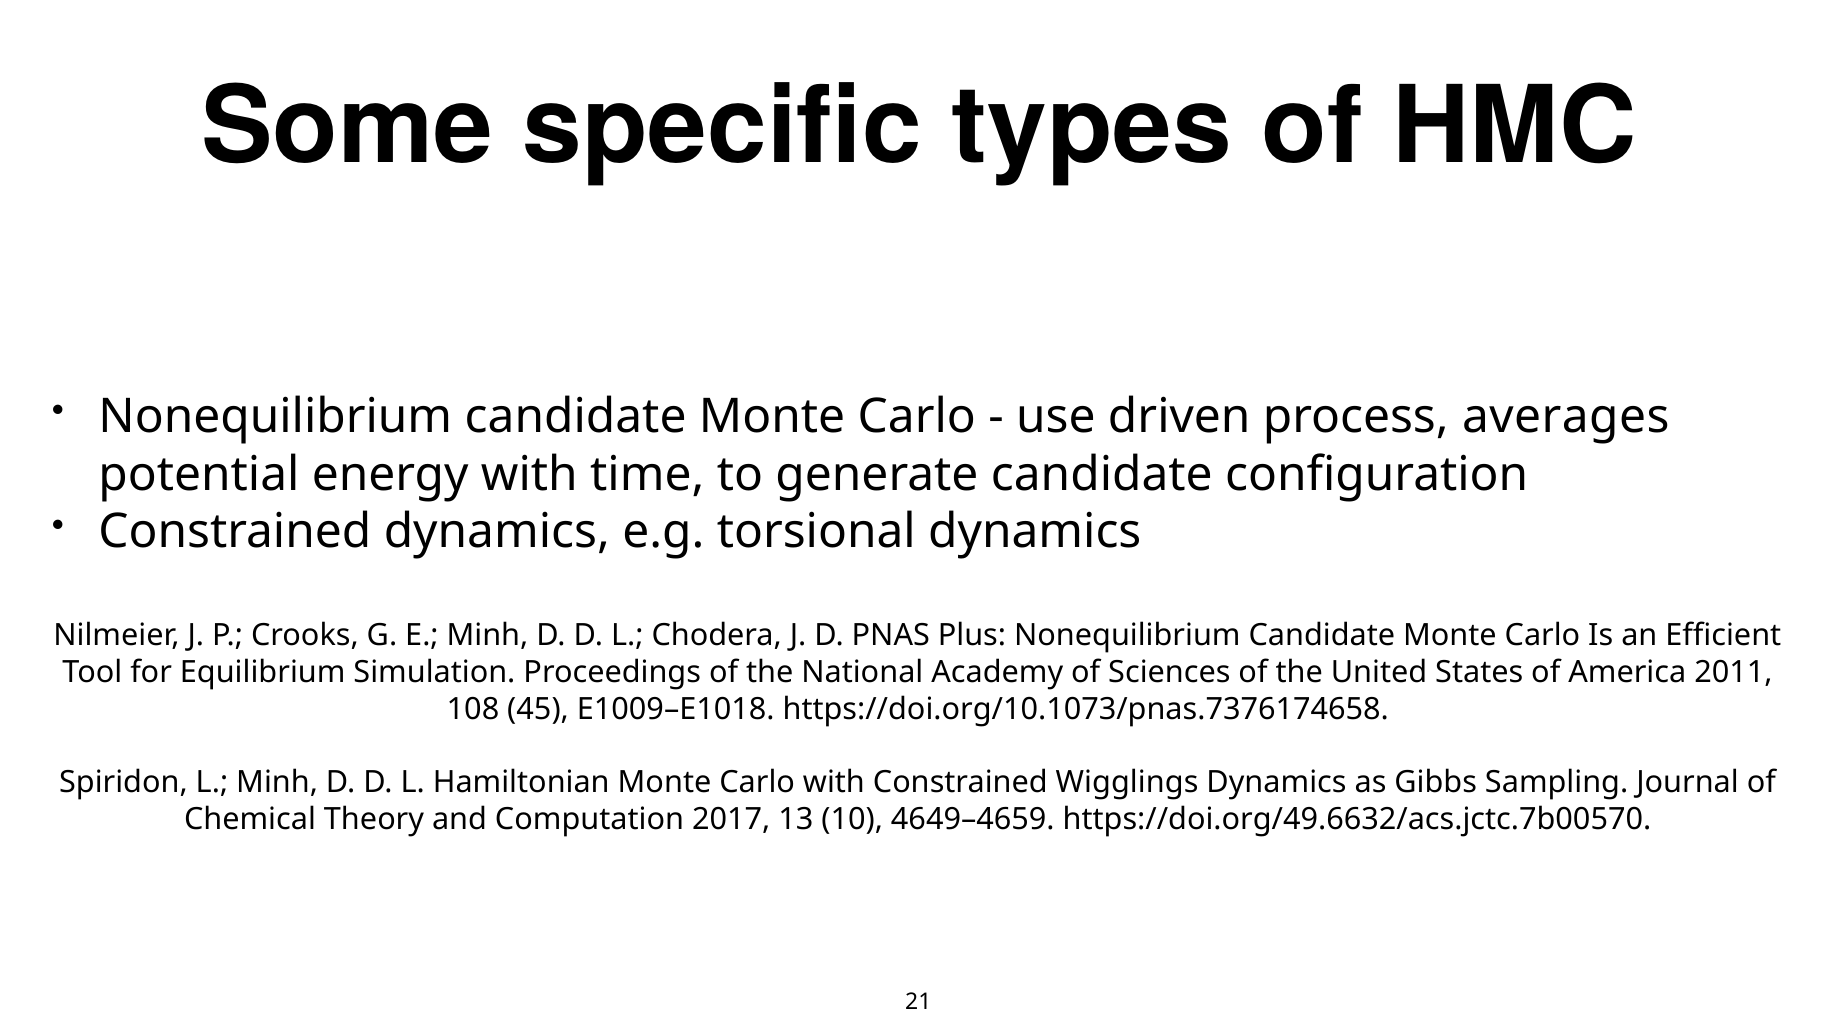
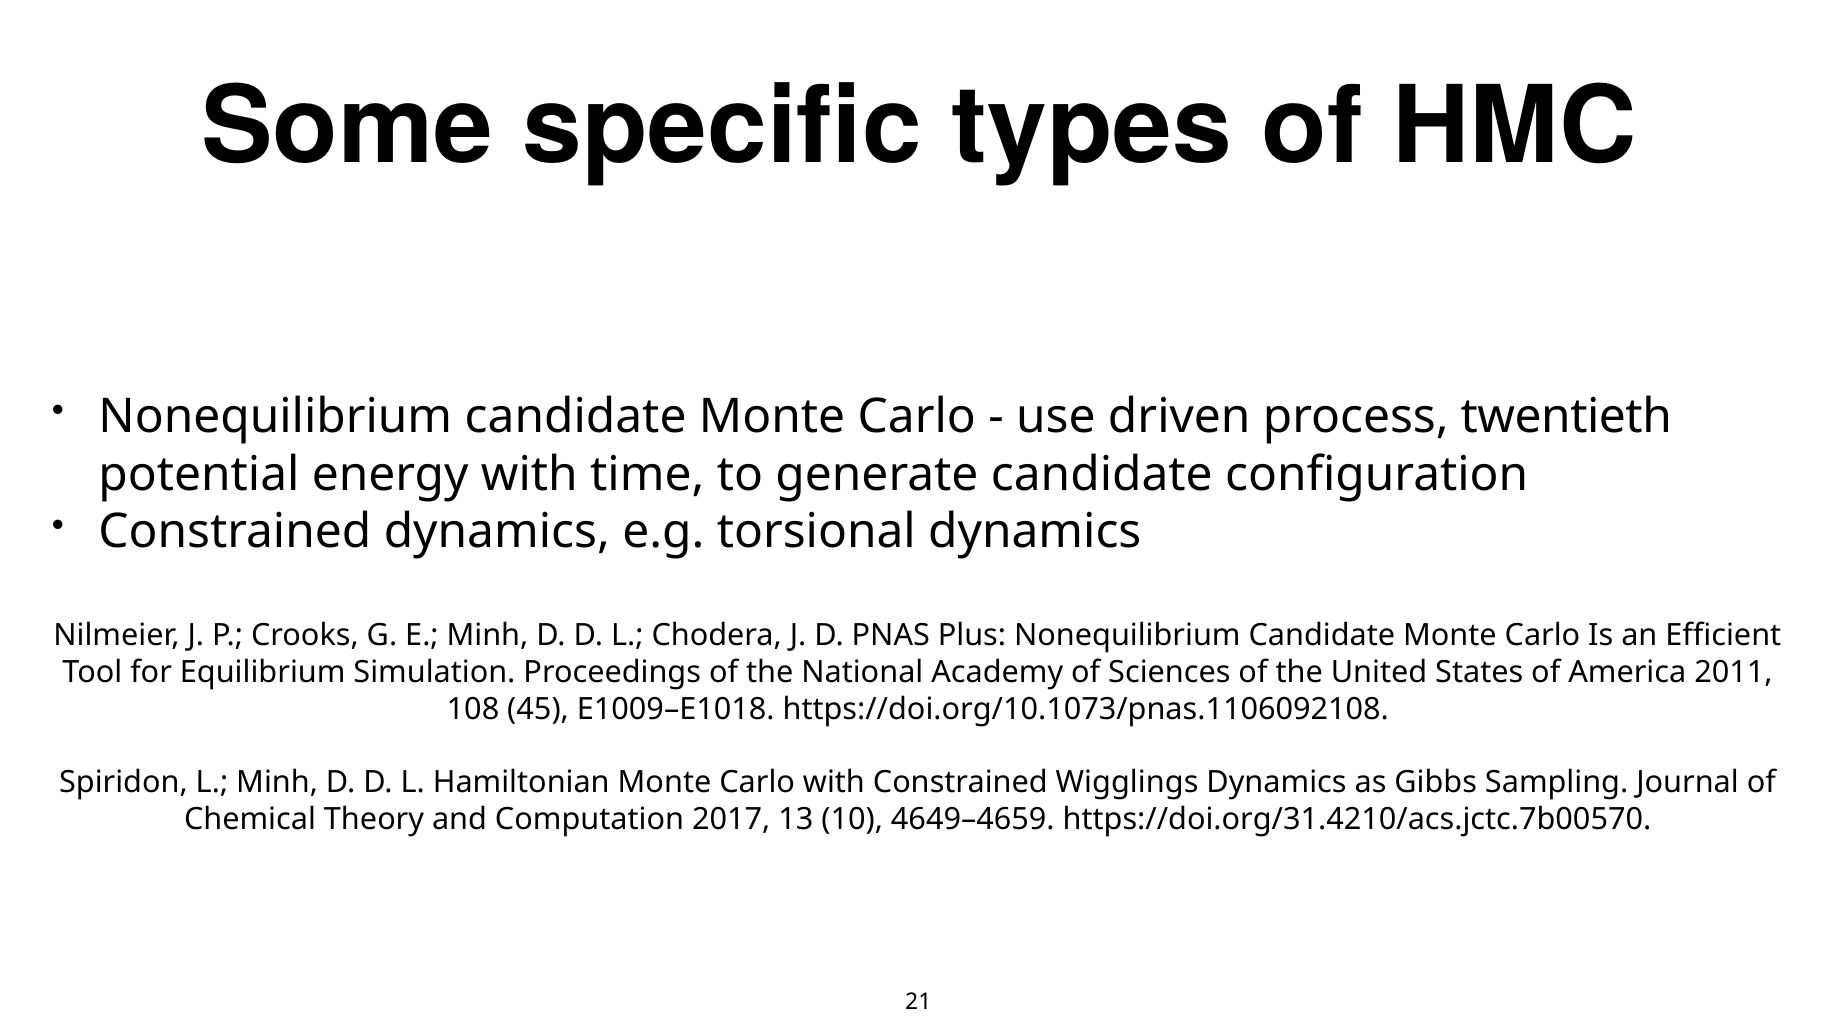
averages: averages -> twentieth (1566, 417)
https://doi.org/10.1073/pnas.7376174658: https://doi.org/10.1073/pnas.7376174658 -> https://doi.org/10.1073/pnas.1106092108 (1086, 709)
https://doi.org/49.6632/acs.jctc.7b00570: https://doi.org/49.6632/acs.jctc.7b00570 -> https://doi.org/31.4210/acs.jctc.7b00570 (1357, 819)
